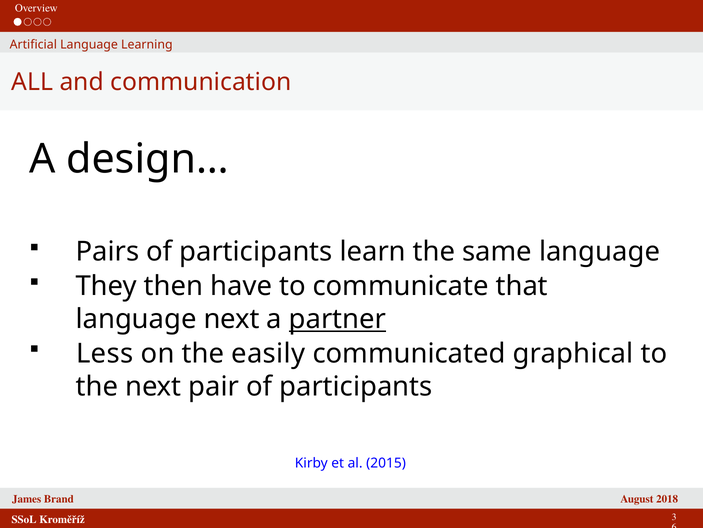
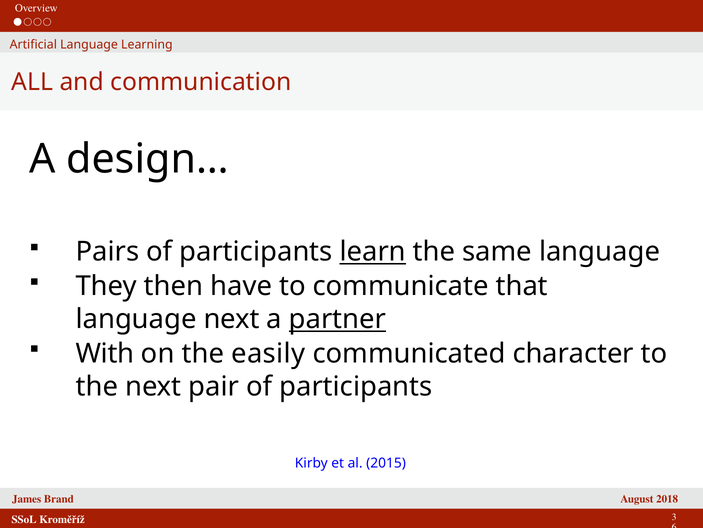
learn underline: none -> present (373, 252)
Less: Less -> With (105, 353)
graphical: graphical -> character (573, 353)
